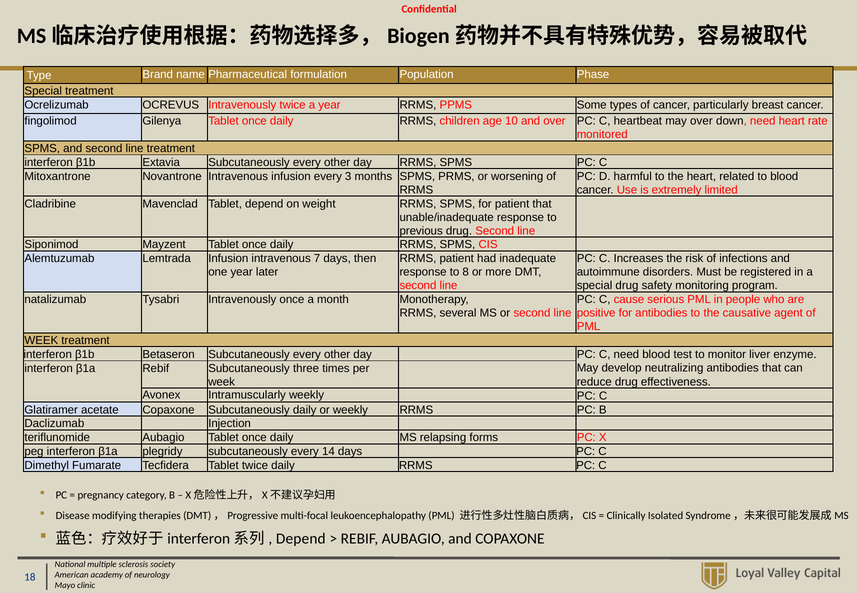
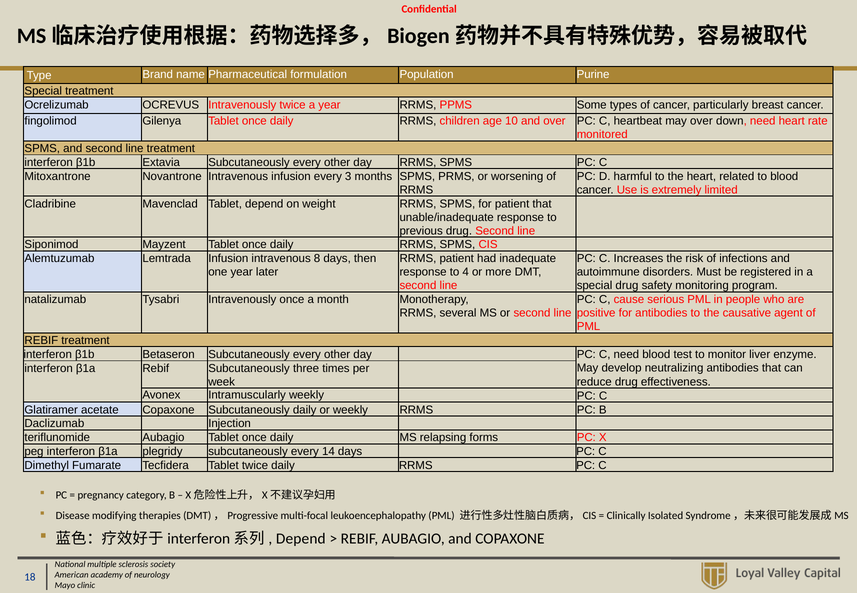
Phase: Phase -> Purine (593, 74)
7: 7 -> 8 (317, 259)
8: 8 -> 4 (466, 272)
WEEK: WEEK -> REBIF (41, 341)
